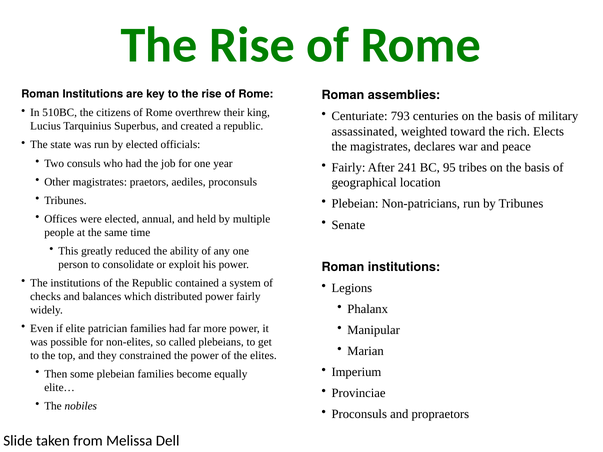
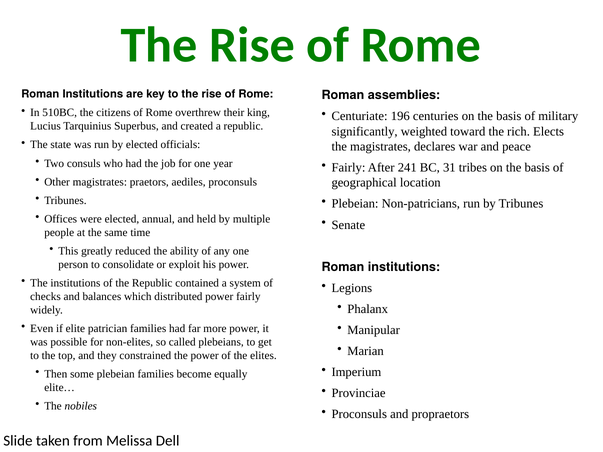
793: 793 -> 196 (400, 116)
assassinated: assassinated -> significantly (365, 131)
95: 95 -> 31 (449, 168)
